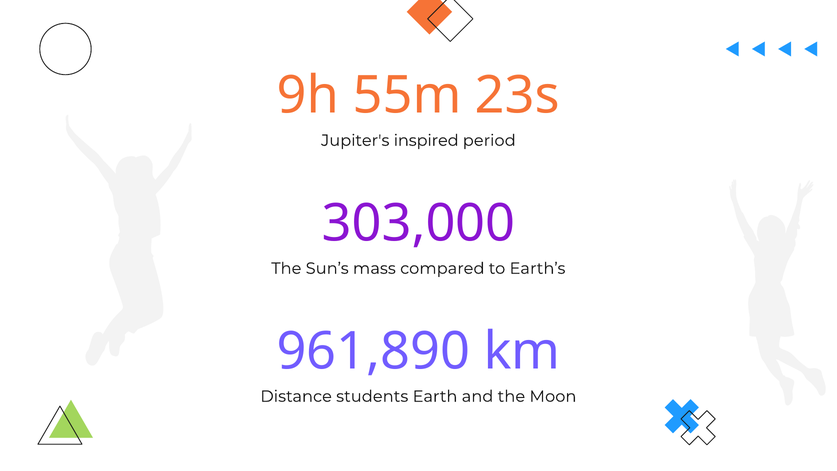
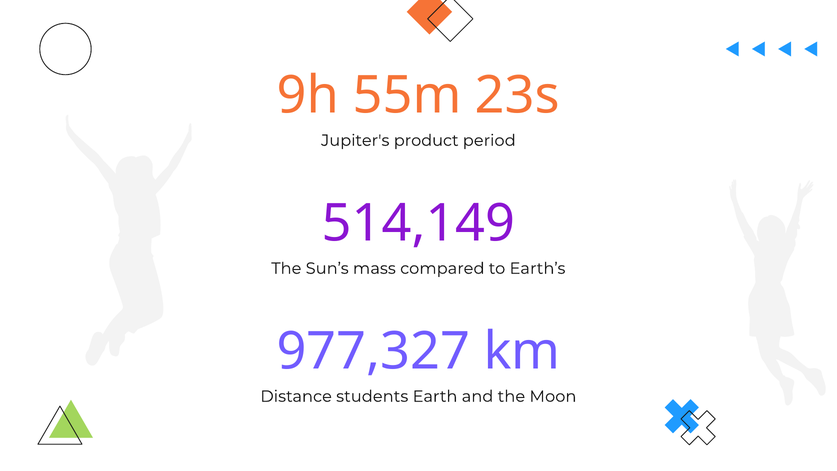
inspired: inspired -> product (426, 140)
303,000: 303,000 -> 514,149 (419, 224)
961,890: 961,890 -> 977,327 (373, 351)
